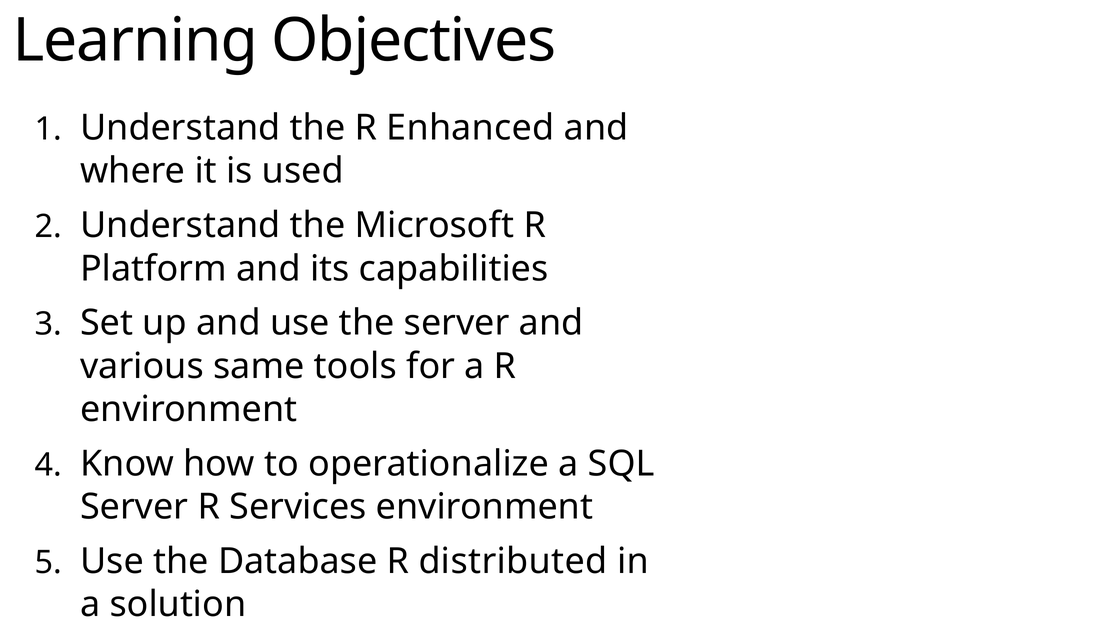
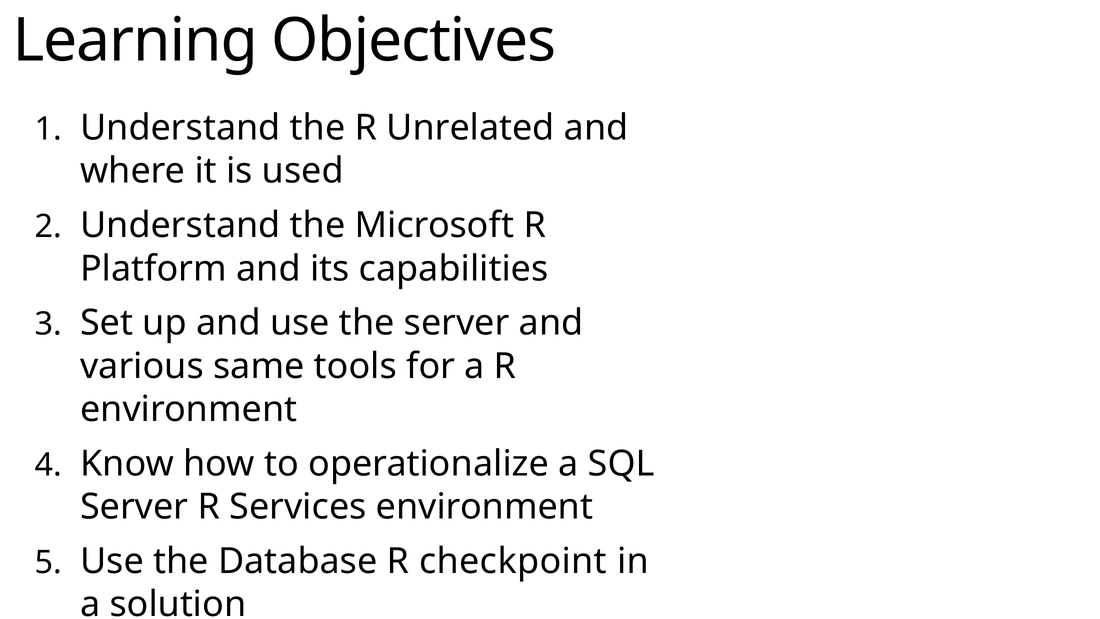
Enhanced: Enhanced -> Unrelated (470, 128)
distributed: distributed -> checkpoint (513, 561)
